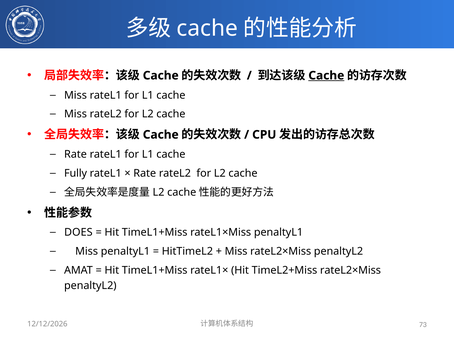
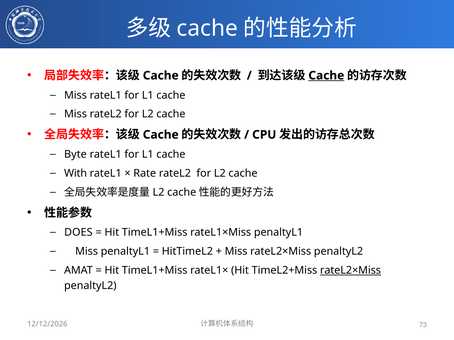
Rate: Rate -> Byte (75, 155)
Fully: Fully -> With (76, 174)
rateL2×Miss underline: none -> present (350, 271)
